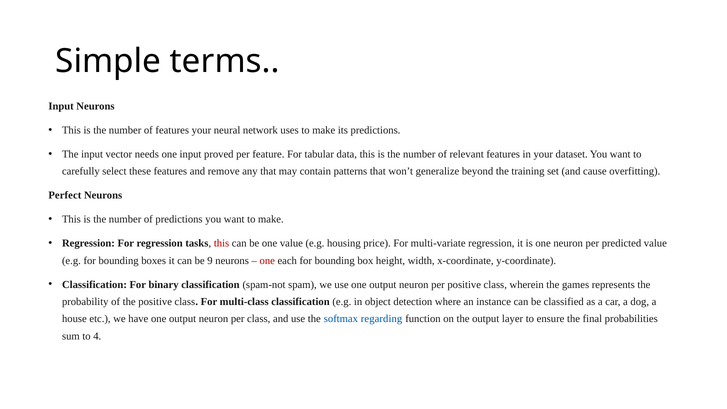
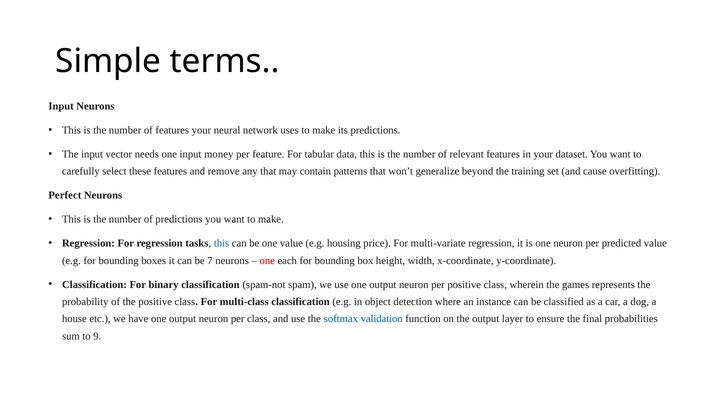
proved: proved -> money (219, 154)
this colour: red -> blue (222, 243)
9: 9 -> 7 (210, 260)
regarding: regarding -> validation (382, 319)
4: 4 -> 9 (97, 336)
